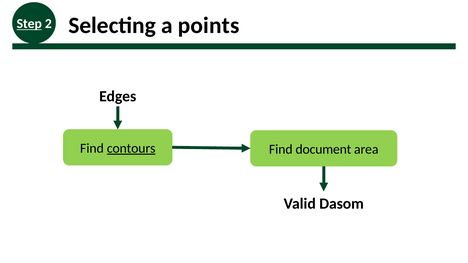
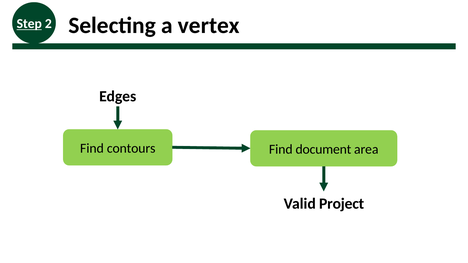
points: points -> vertex (209, 26)
contours underline: present -> none (131, 148)
Dasom: Dasom -> Project (342, 204)
